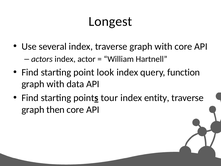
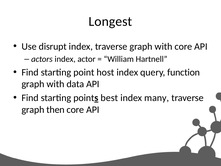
several: several -> disrupt (53, 46)
look: look -> host (105, 72)
tour: tour -> best (109, 98)
entity: entity -> many (157, 98)
